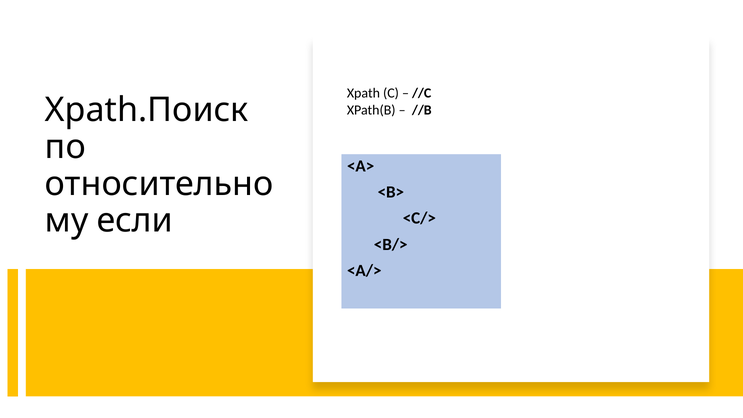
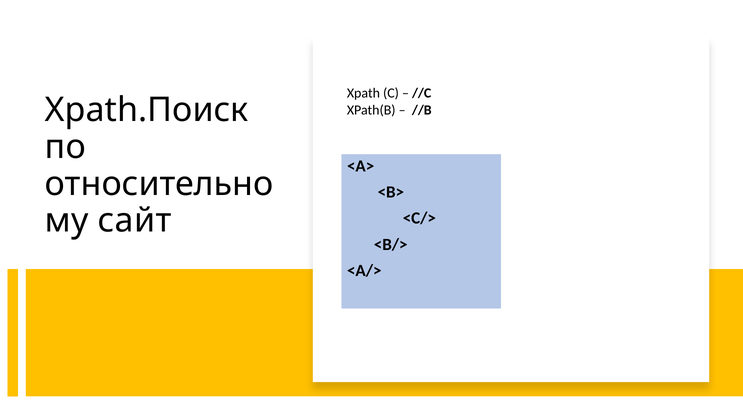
если: если -> сайт (134, 221)
